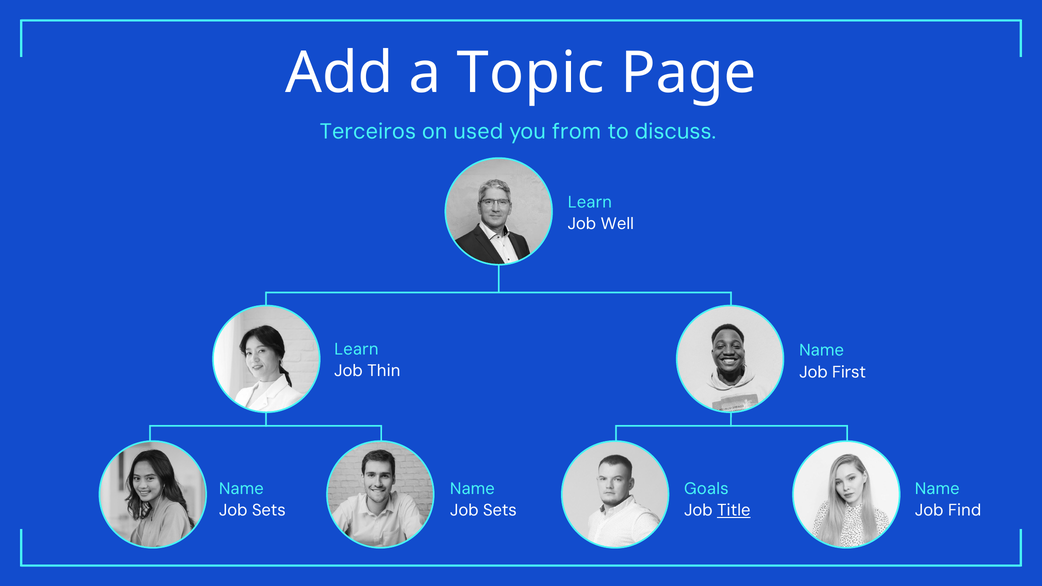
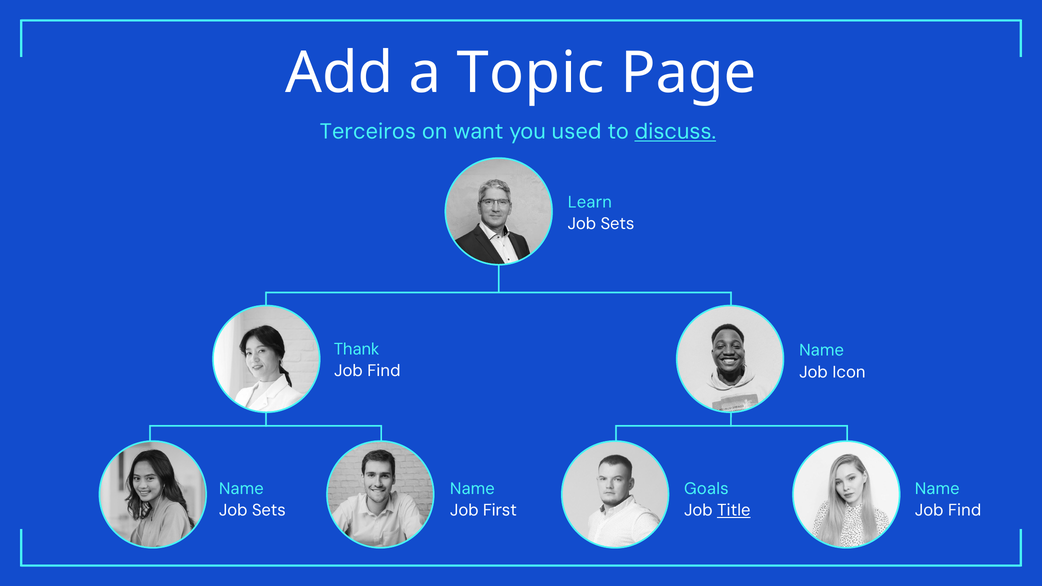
used: used -> want (478, 132)
from: from -> used (577, 132)
discuss underline: none -> present (675, 132)
Well: Well -> Sets (617, 224)
Learn: Learn -> Thank (357, 349)
Thin: Thin -> Find (384, 371)
First: First -> Icon (849, 372)
Sets: Sets -> First (500, 511)
